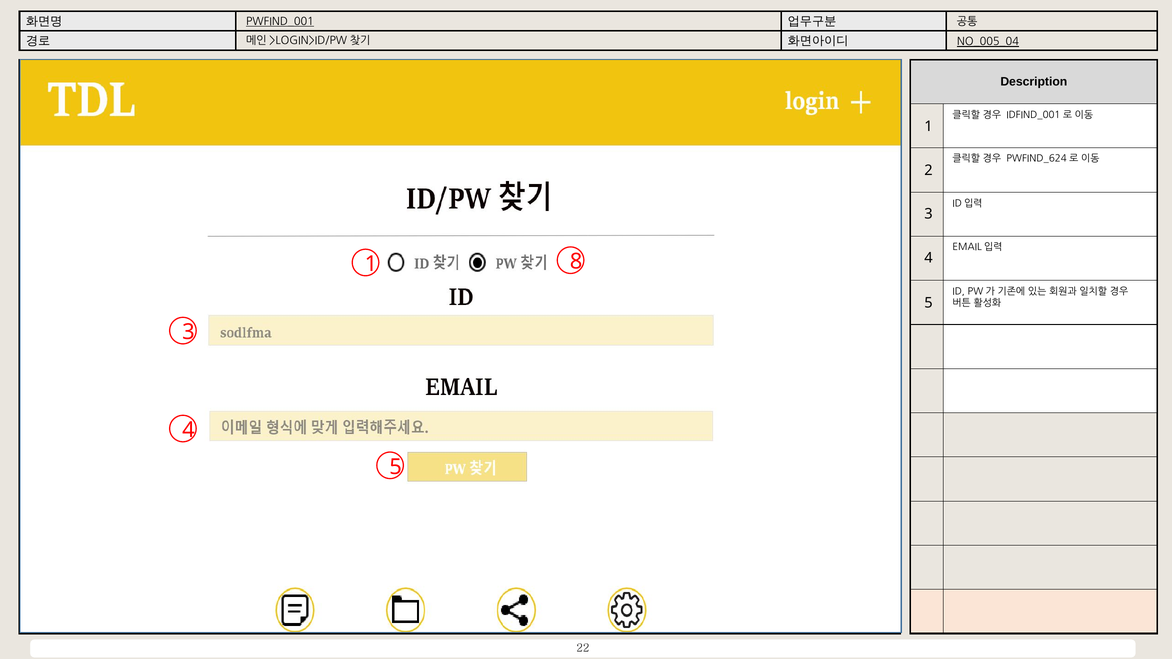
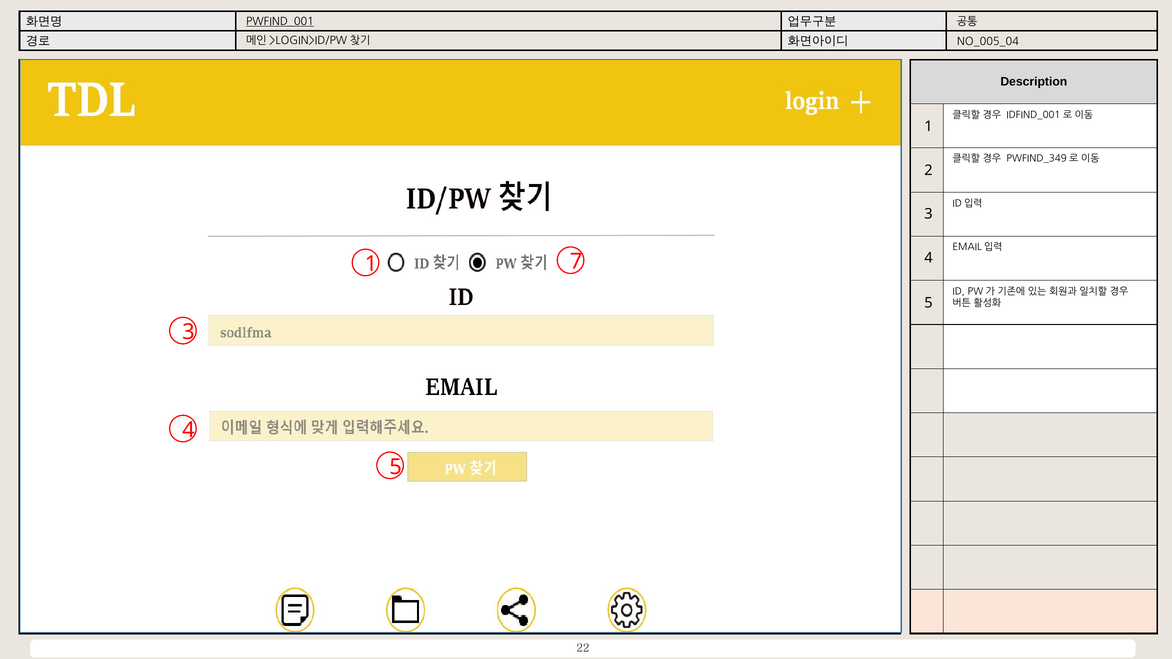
NO_005_04 underline: present -> none (988, 42)
PWFIND_624: PWFIND_624 -> PWFIND_349 (1037, 159)
8: 8 -> 7 (576, 262)
